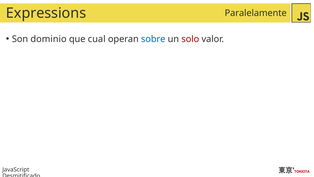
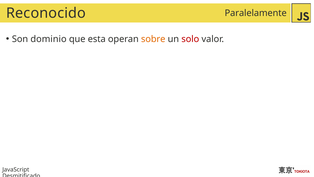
Expressions: Expressions -> Reconocido (46, 13)
cual: cual -> esta (97, 39)
sobre colour: blue -> orange (153, 39)
